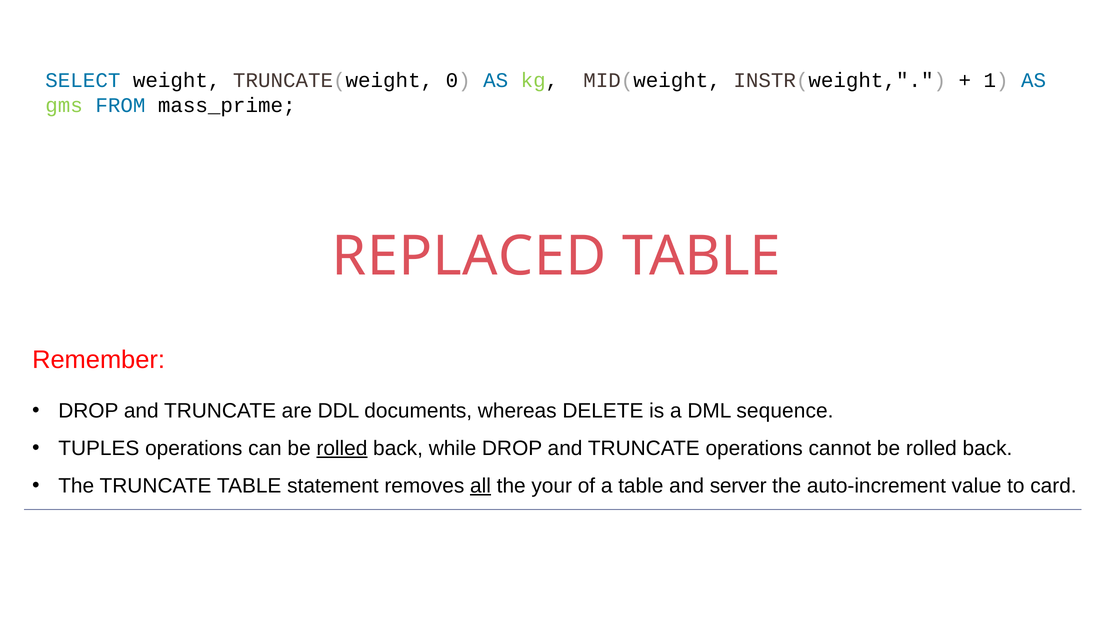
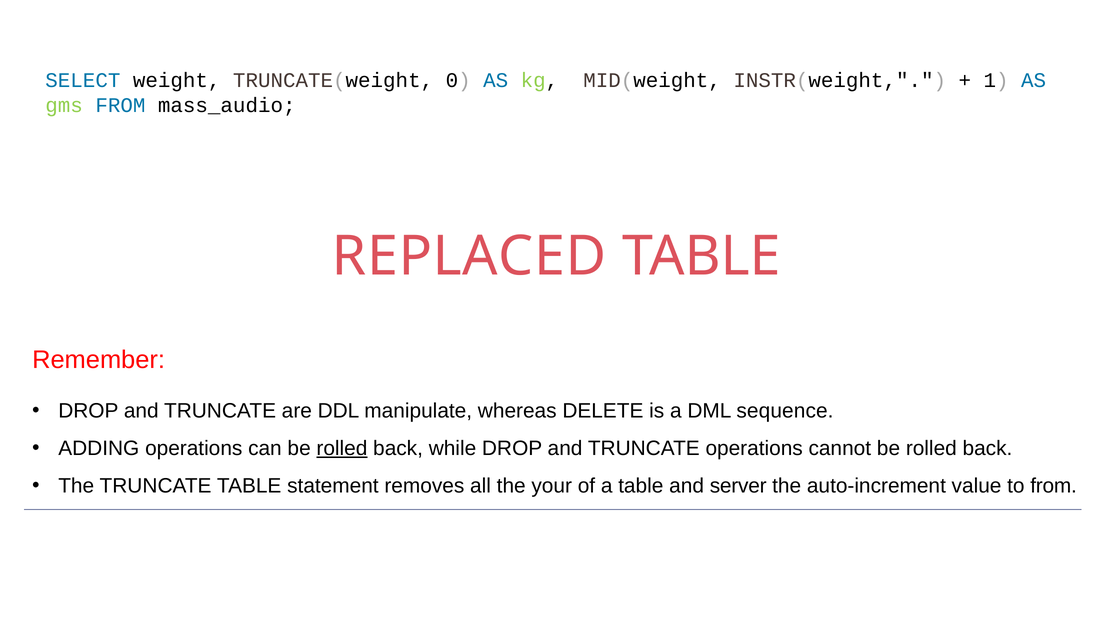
mass_prime: mass_prime -> mass_audio (227, 105)
documents: documents -> manipulate (418, 411)
TUPLES: TUPLES -> ADDING (99, 449)
all underline: present -> none (481, 486)
to card: card -> from (1054, 486)
